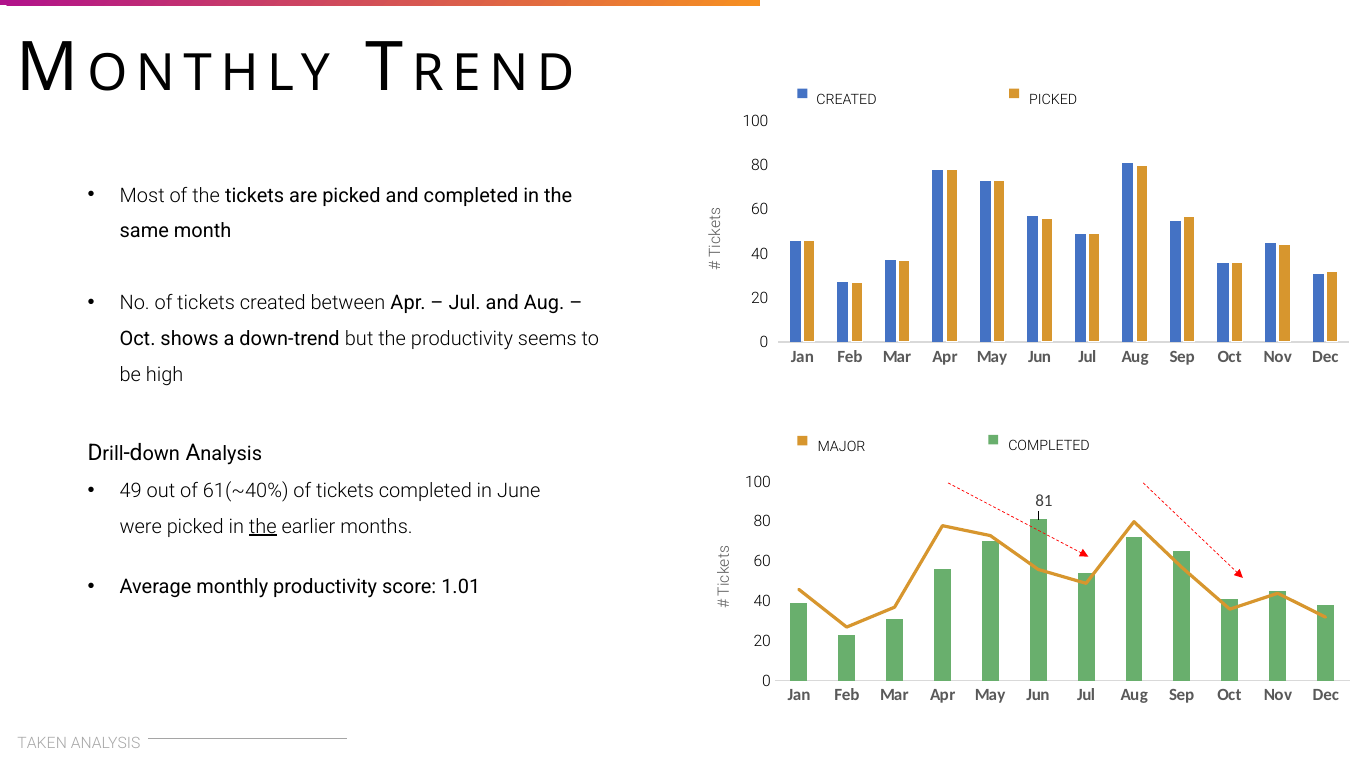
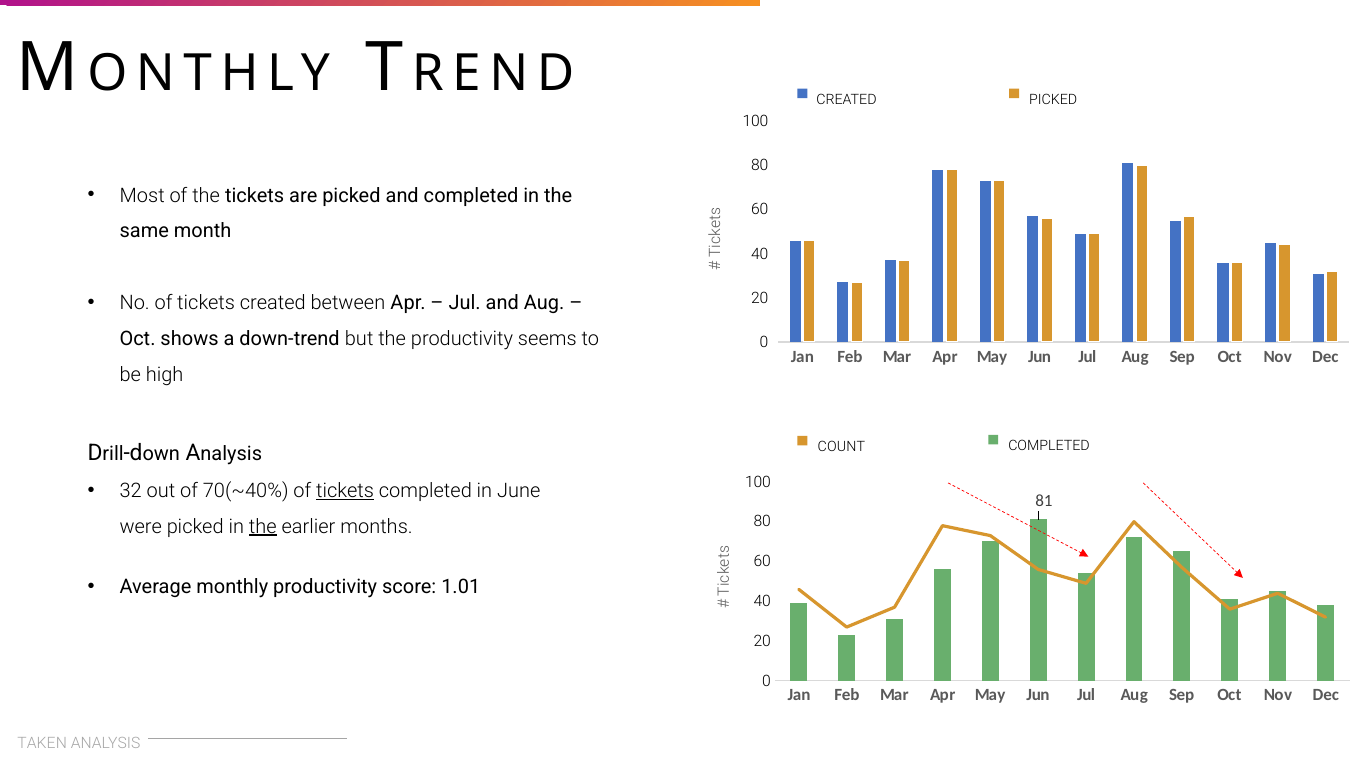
MAJOR: MAJOR -> COUNT (841, 447)
49: 49 -> 32 (131, 491)
61(~40%: 61(~40% -> 70(~40% (246, 491)
tickets underline: none -> present (345, 491)
